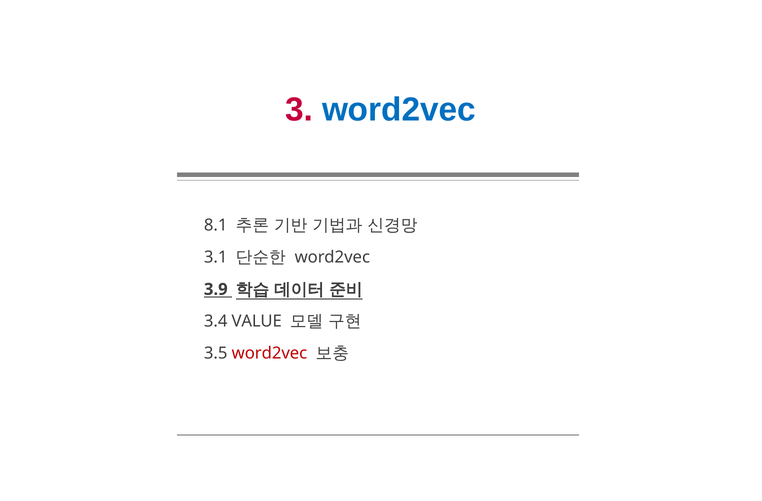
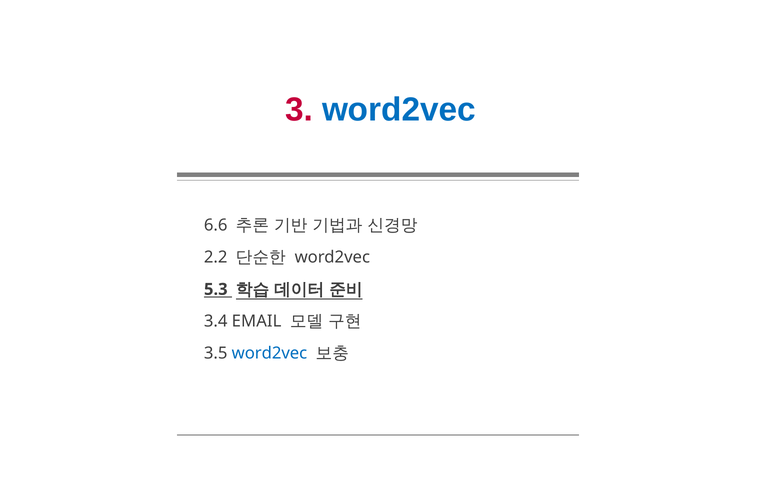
8.1: 8.1 -> 6.6 (216, 225)
3.1: 3.1 -> 2.2 (216, 257)
3.9: 3.9 -> 5.3 (216, 289)
VALUE: VALUE -> EMAIL (257, 321)
word2vec colour: red -> blue (269, 353)
